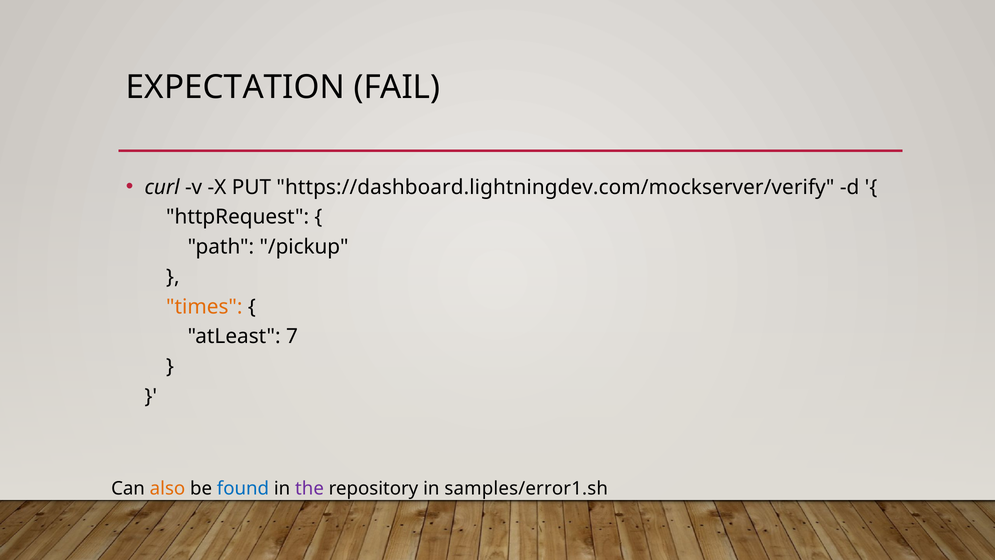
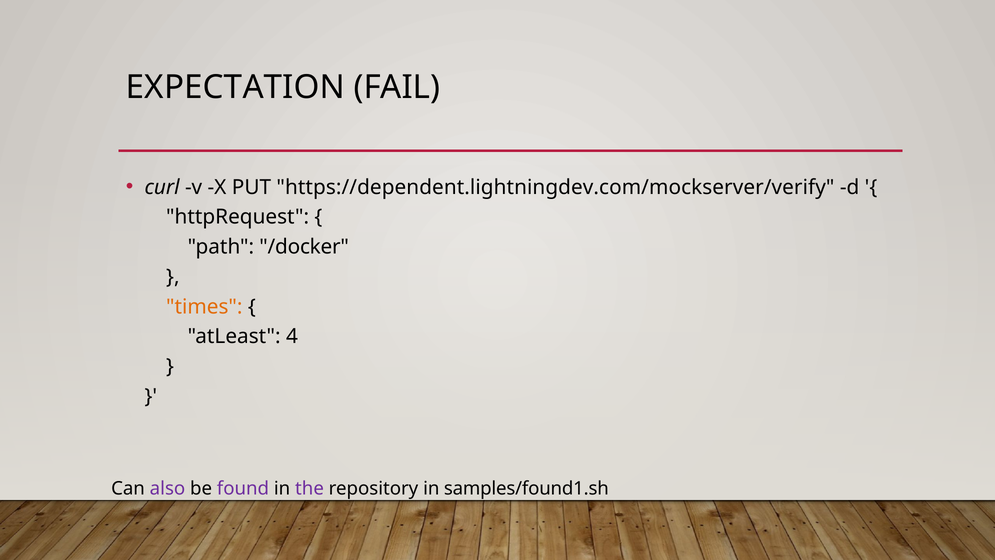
https://dashboard.lightningdev.com/mockserver/verify: https://dashboard.lightningdev.com/mockserver/verify -> https://dependent.lightningdev.com/mockserver/verify (555, 187)
/pickup: /pickup -> /docker (304, 247)
7: 7 -> 4 (292, 336)
also colour: orange -> purple (168, 488)
found colour: blue -> purple (243, 488)
samples/error1.sh: samples/error1.sh -> samples/found1.sh (526, 488)
